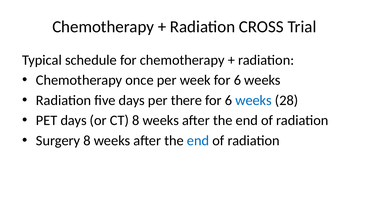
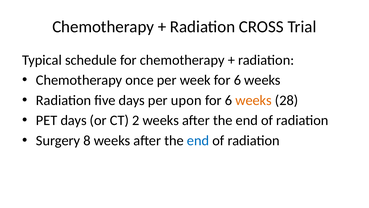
there: there -> upon (186, 100)
weeks colour: blue -> orange (254, 100)
CT 8: 8 -> 2 (136, 120)
